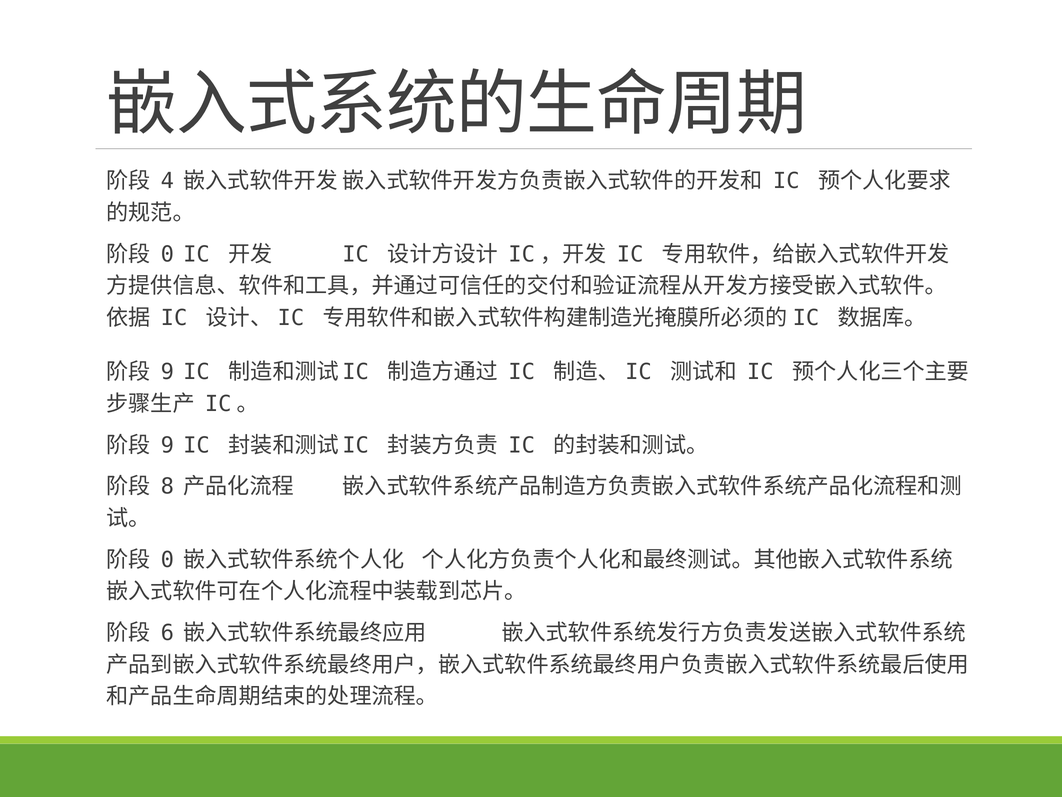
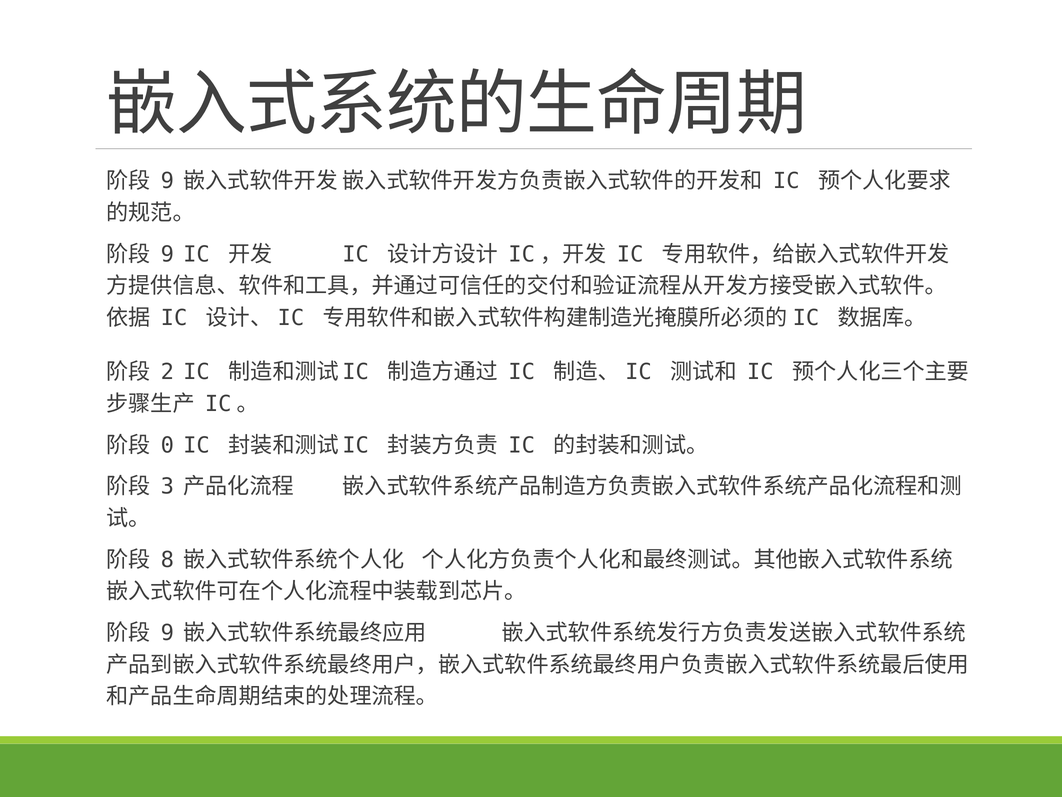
4: 4 -> 9 (167, 181)
0: 0 -> 9 (167, 254)
9: 9 -> 2 (167, 372)
9: 9 -> 0 (167, 445)
8: 8 -> 3 (167, 486)
0: 0 -> 8 (167, 559)
6: 6 -> 9 (167, 632)
